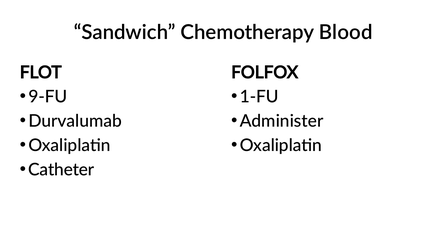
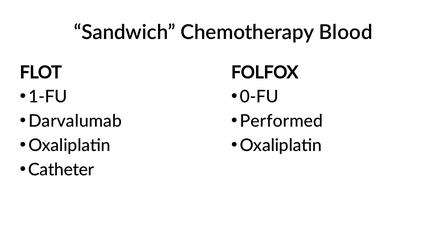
9-FU: 9-FU -> 1-FU (48, 97)
1-FU: 1-FU -> 0-FU (259, 97)
Durvalumab: Durvalumab -> Darvalumab (75, 121)
Administer: Administer -> Performed (281, 121)
